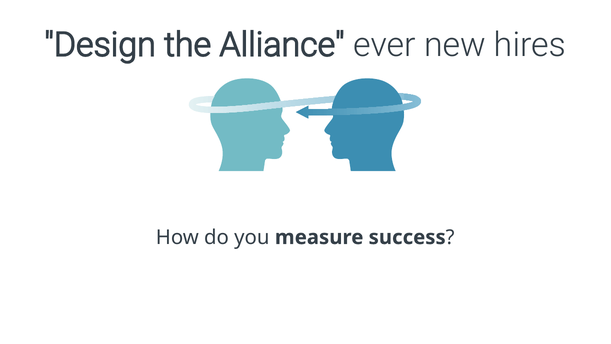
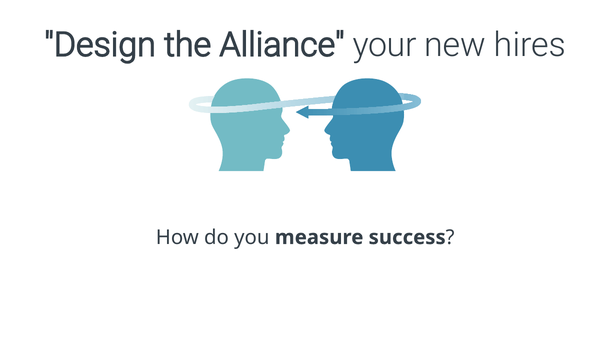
ever: ever -> your (385, 45)
